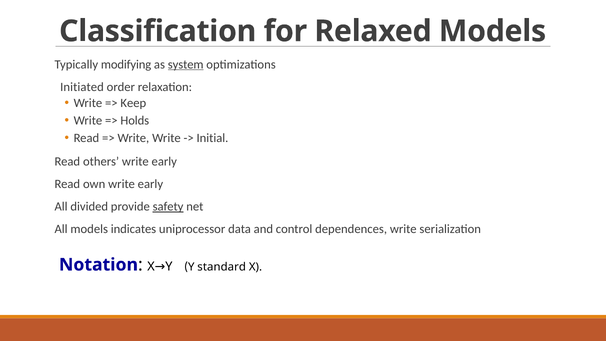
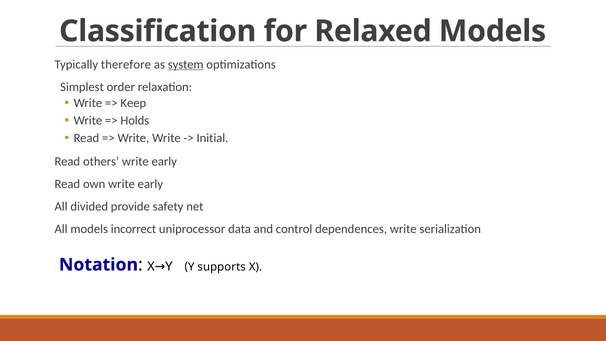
modifying: modifying -> therefore (126, 64)
Initiated: Initiated -> Simplest (82, 87)
safety underline: present -> none (168, 207)
indicates: indicates -> incorrect (134, 229)
standard: standard -> supports (222, 267)
